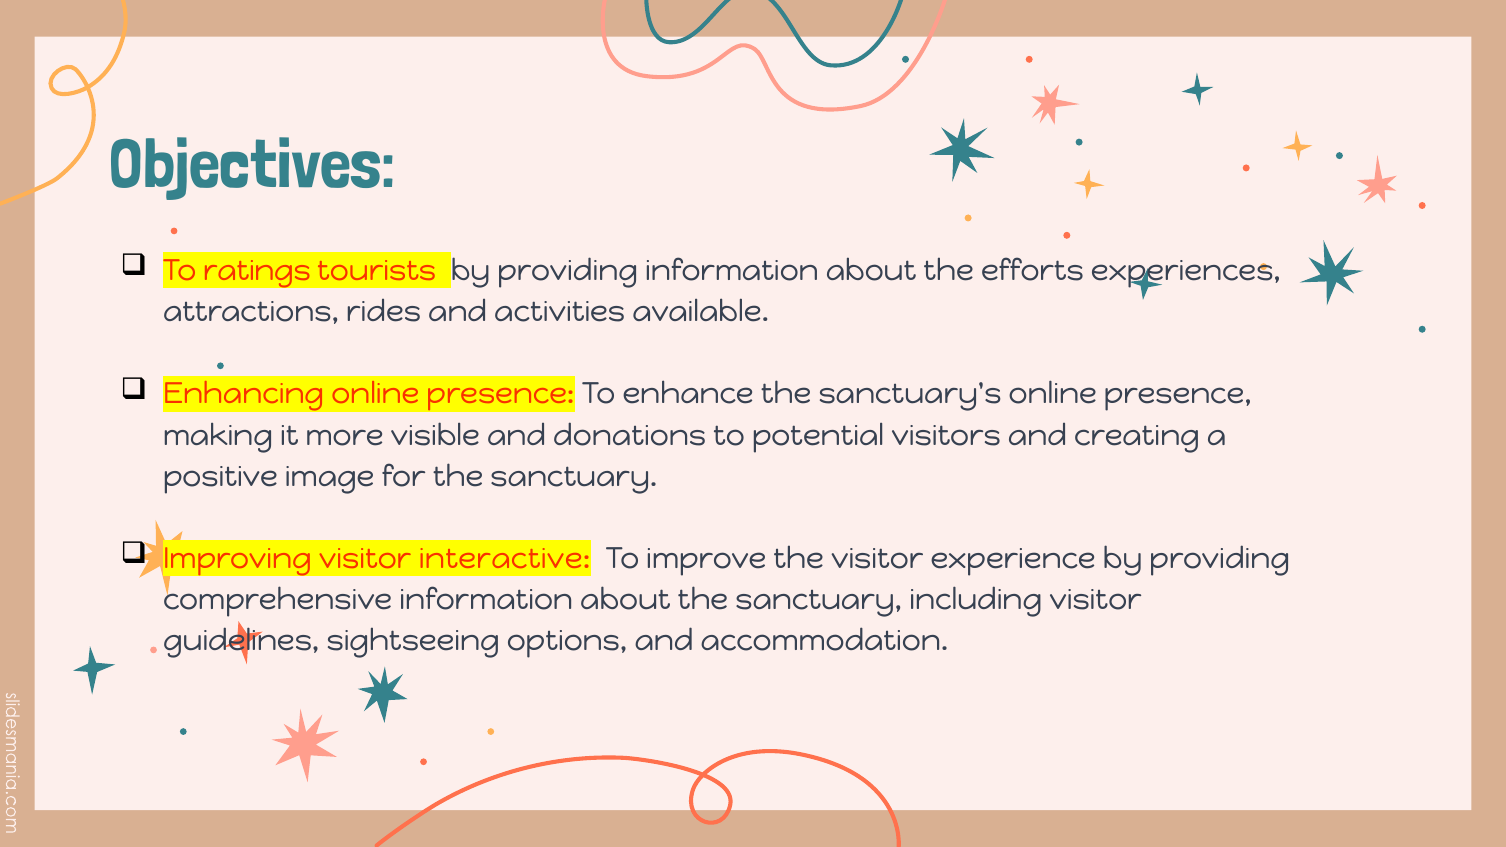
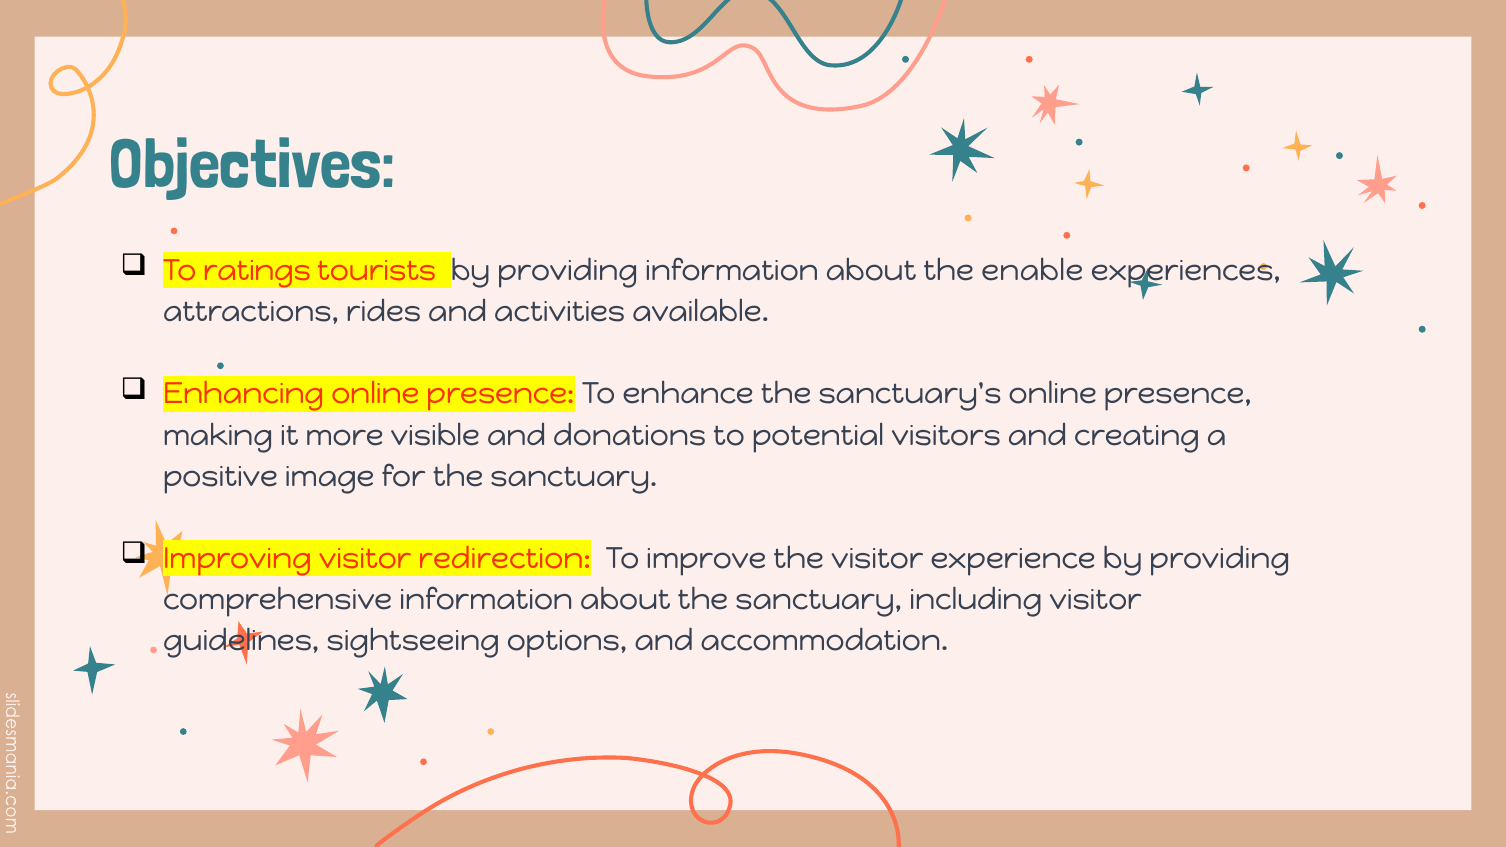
efforts: efforts -> enable (1032, 271)
interactive: interactive -> redirection (505, 559)
